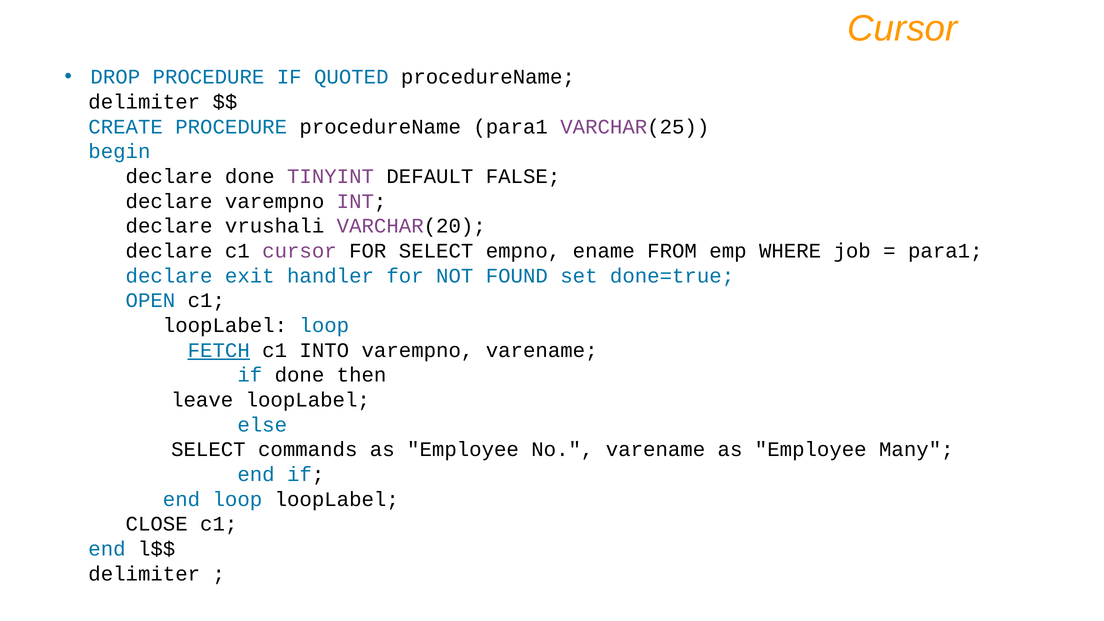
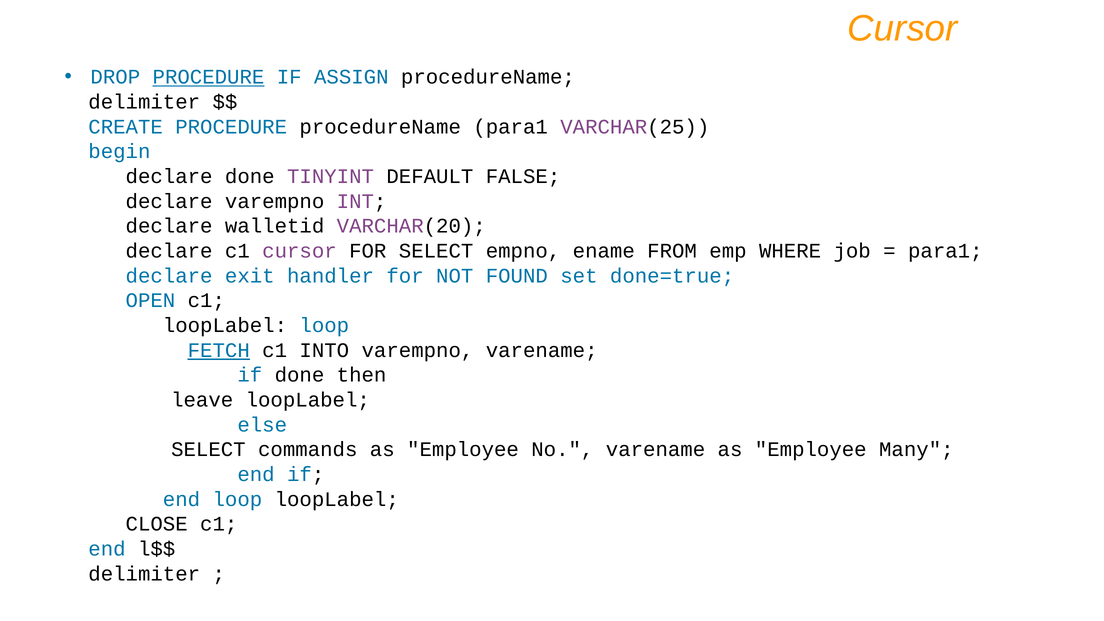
PROCEDURE underline: none -> present (208, 77)
QUOTED: QUOTED -> ASSIGN (351, 77)
vrushali: vrushali -> walletid (275, 226)
